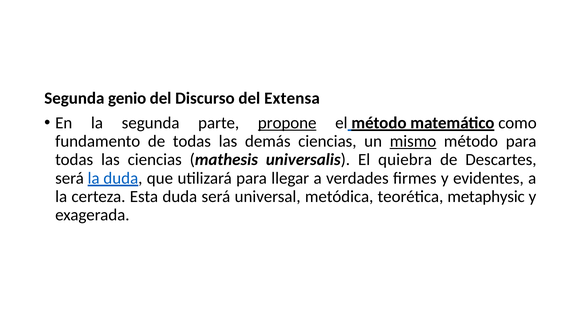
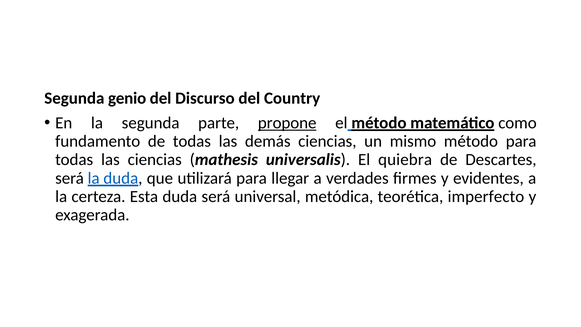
Extensa: Extensa -> Country (292, 98)
mismo underline: present -> none (413, 141)
metaphysic: metaphysic -> imperfecto (486, 196)
